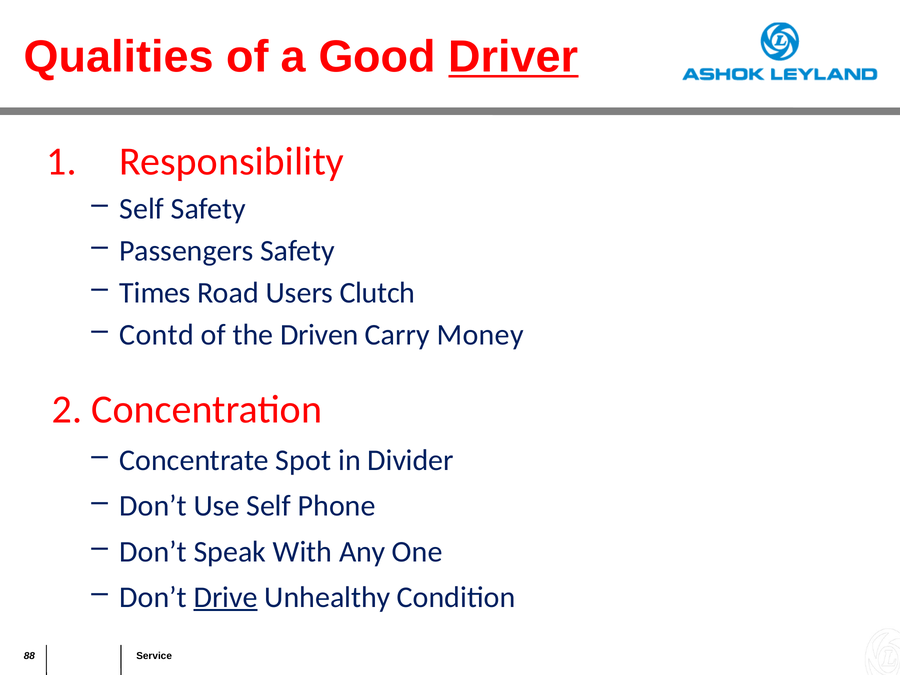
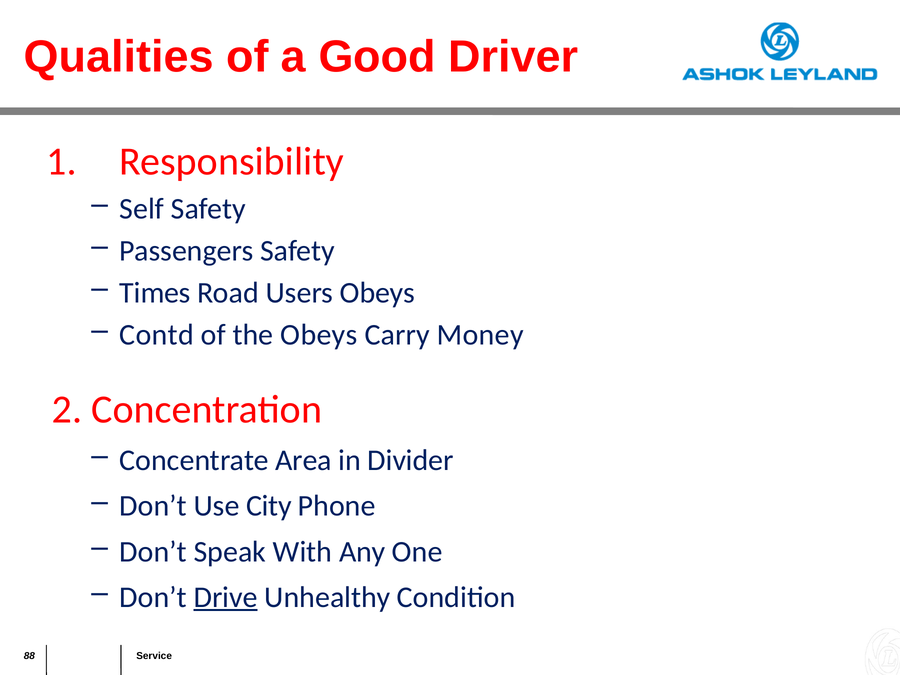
Driver underline: present -> none (513, 57)
Users Clutch: Clutch -> Obeys (377, 293)
the Driven: Driven -> Obeys (319, 335)
Spot: Spot -> Area (304, 460)
Use Self: Self -> City (269, 506)
